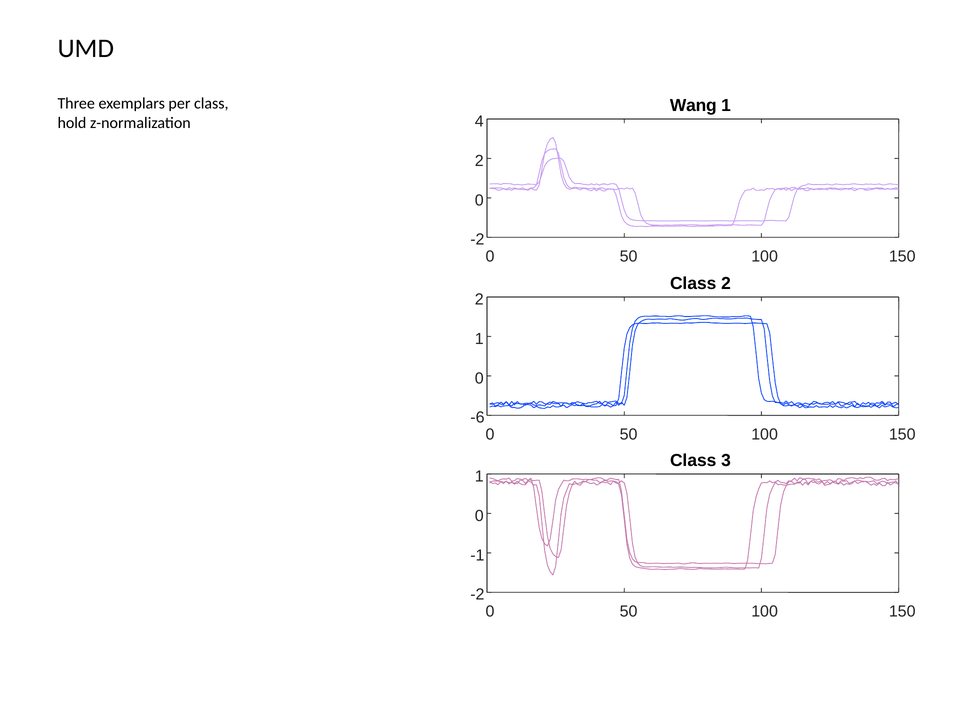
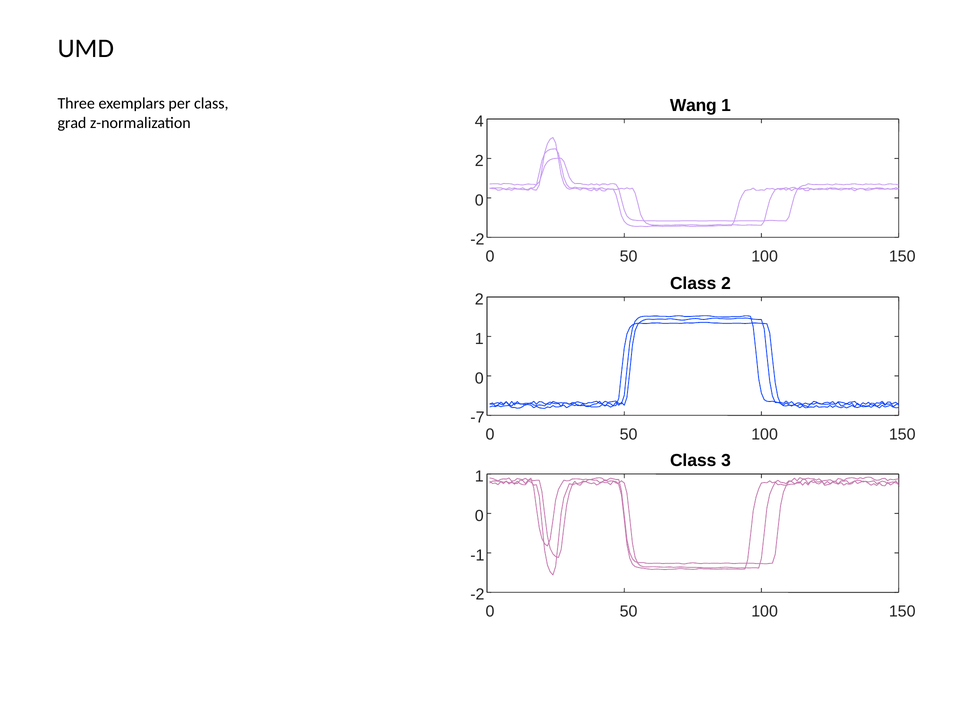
hold: hold -> grad (72, 123)
-6: -6 -> -7 (477, 417)
